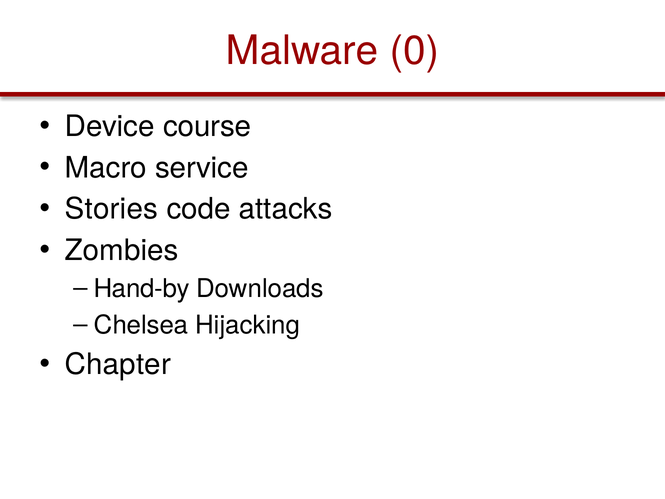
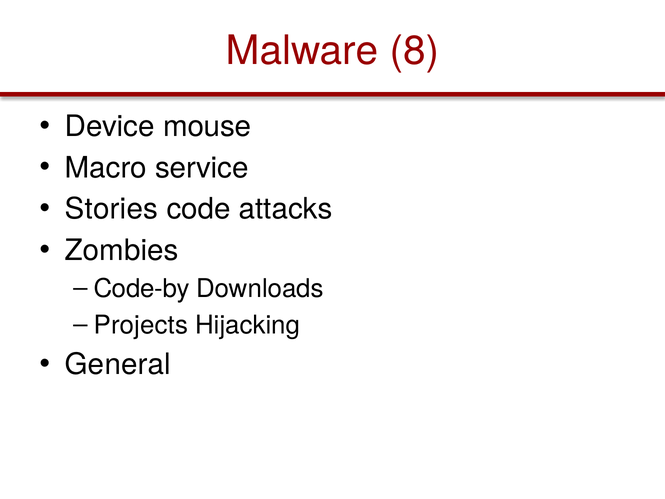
0: 0 -> 8 (414, 51)
course: course -> mouse (207, 126)
Hand-by: Hand-by -> Code-by (142, 289)
Chelsea: Chelsea -> Projects (141, 325)
Chapter: Chapter -> General (118, 364)
